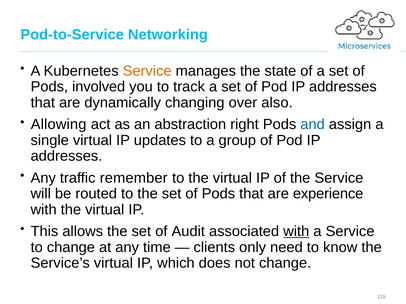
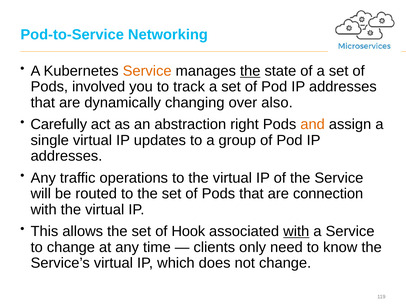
the underline: none -> present (250, 71)
Allowing: Allowing -> Carefully (59, 125)
and colour: blue -> orange (313, 125)
remember: remember -> operations (134, 178)
experience: experience -> connection (328, 194)
Audit: Audit -> Hook (188, 232)
